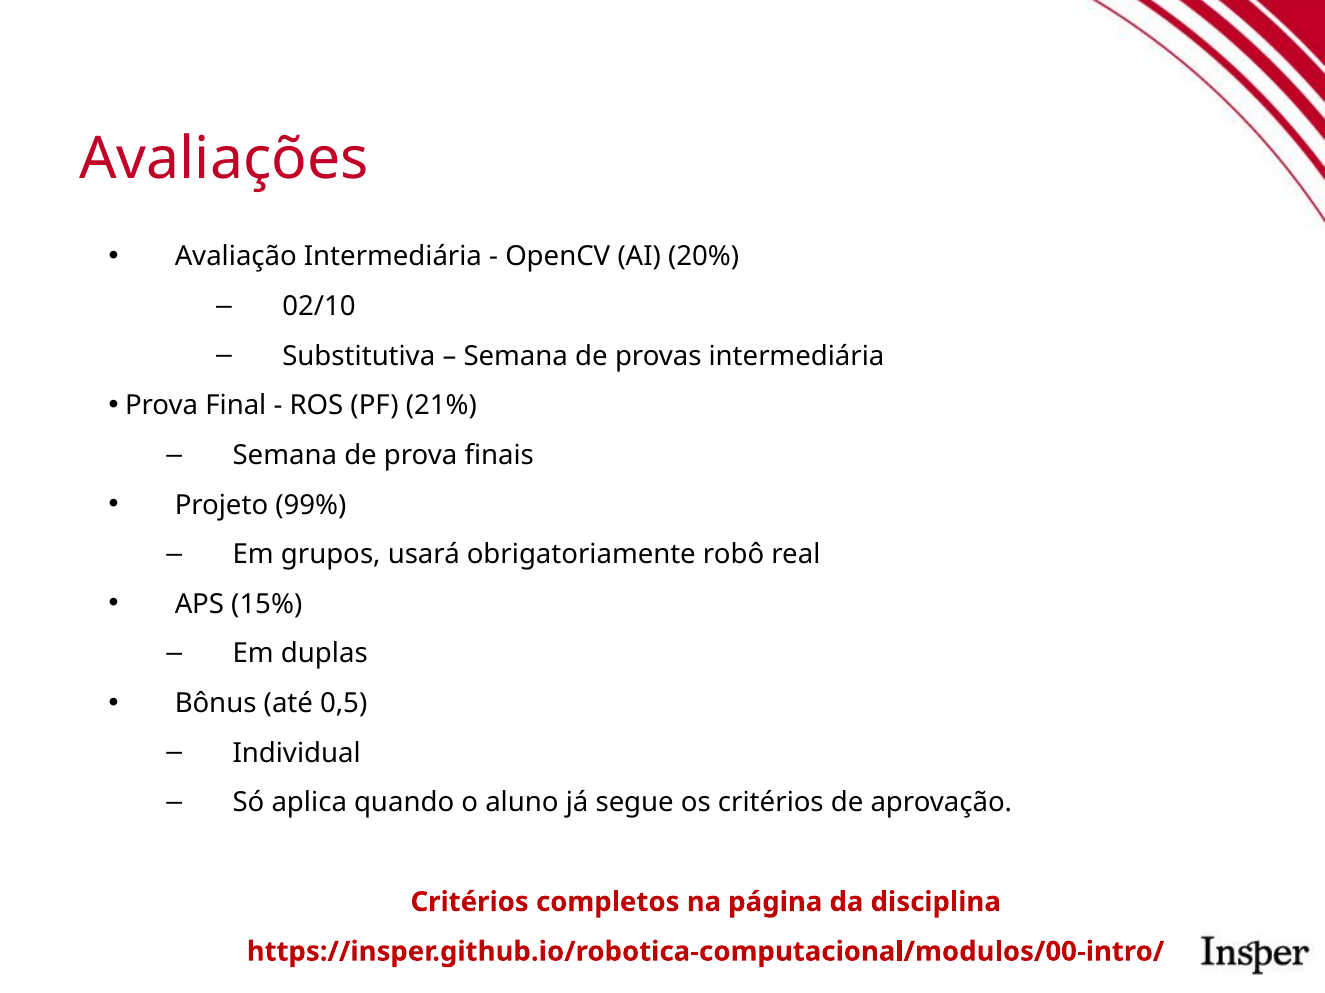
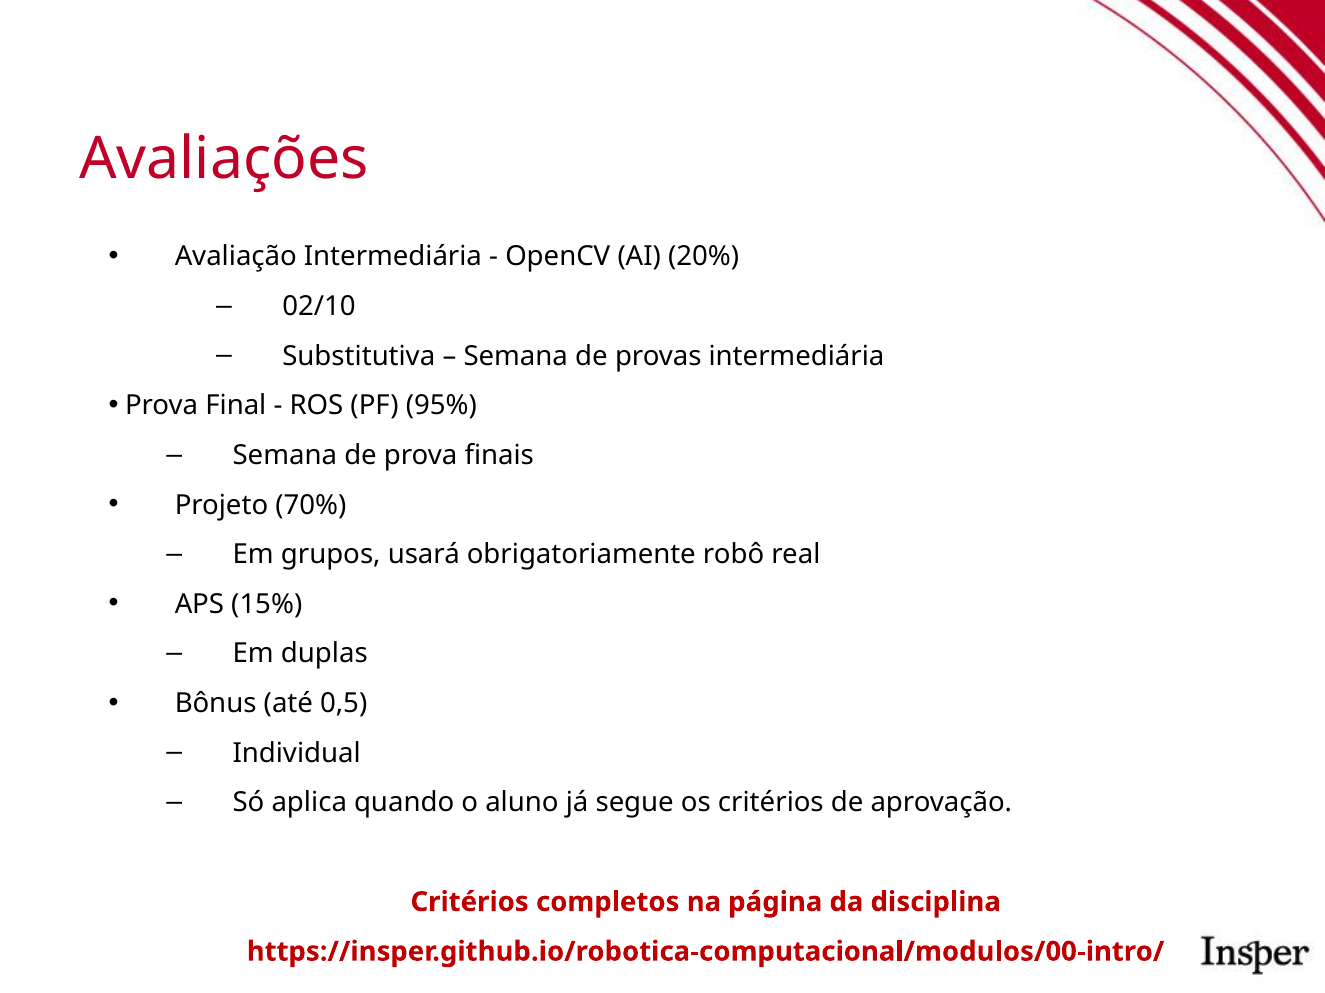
21%: 21% -> 95% (441, 406)
99%: 99% -> 70% (311, 505)
